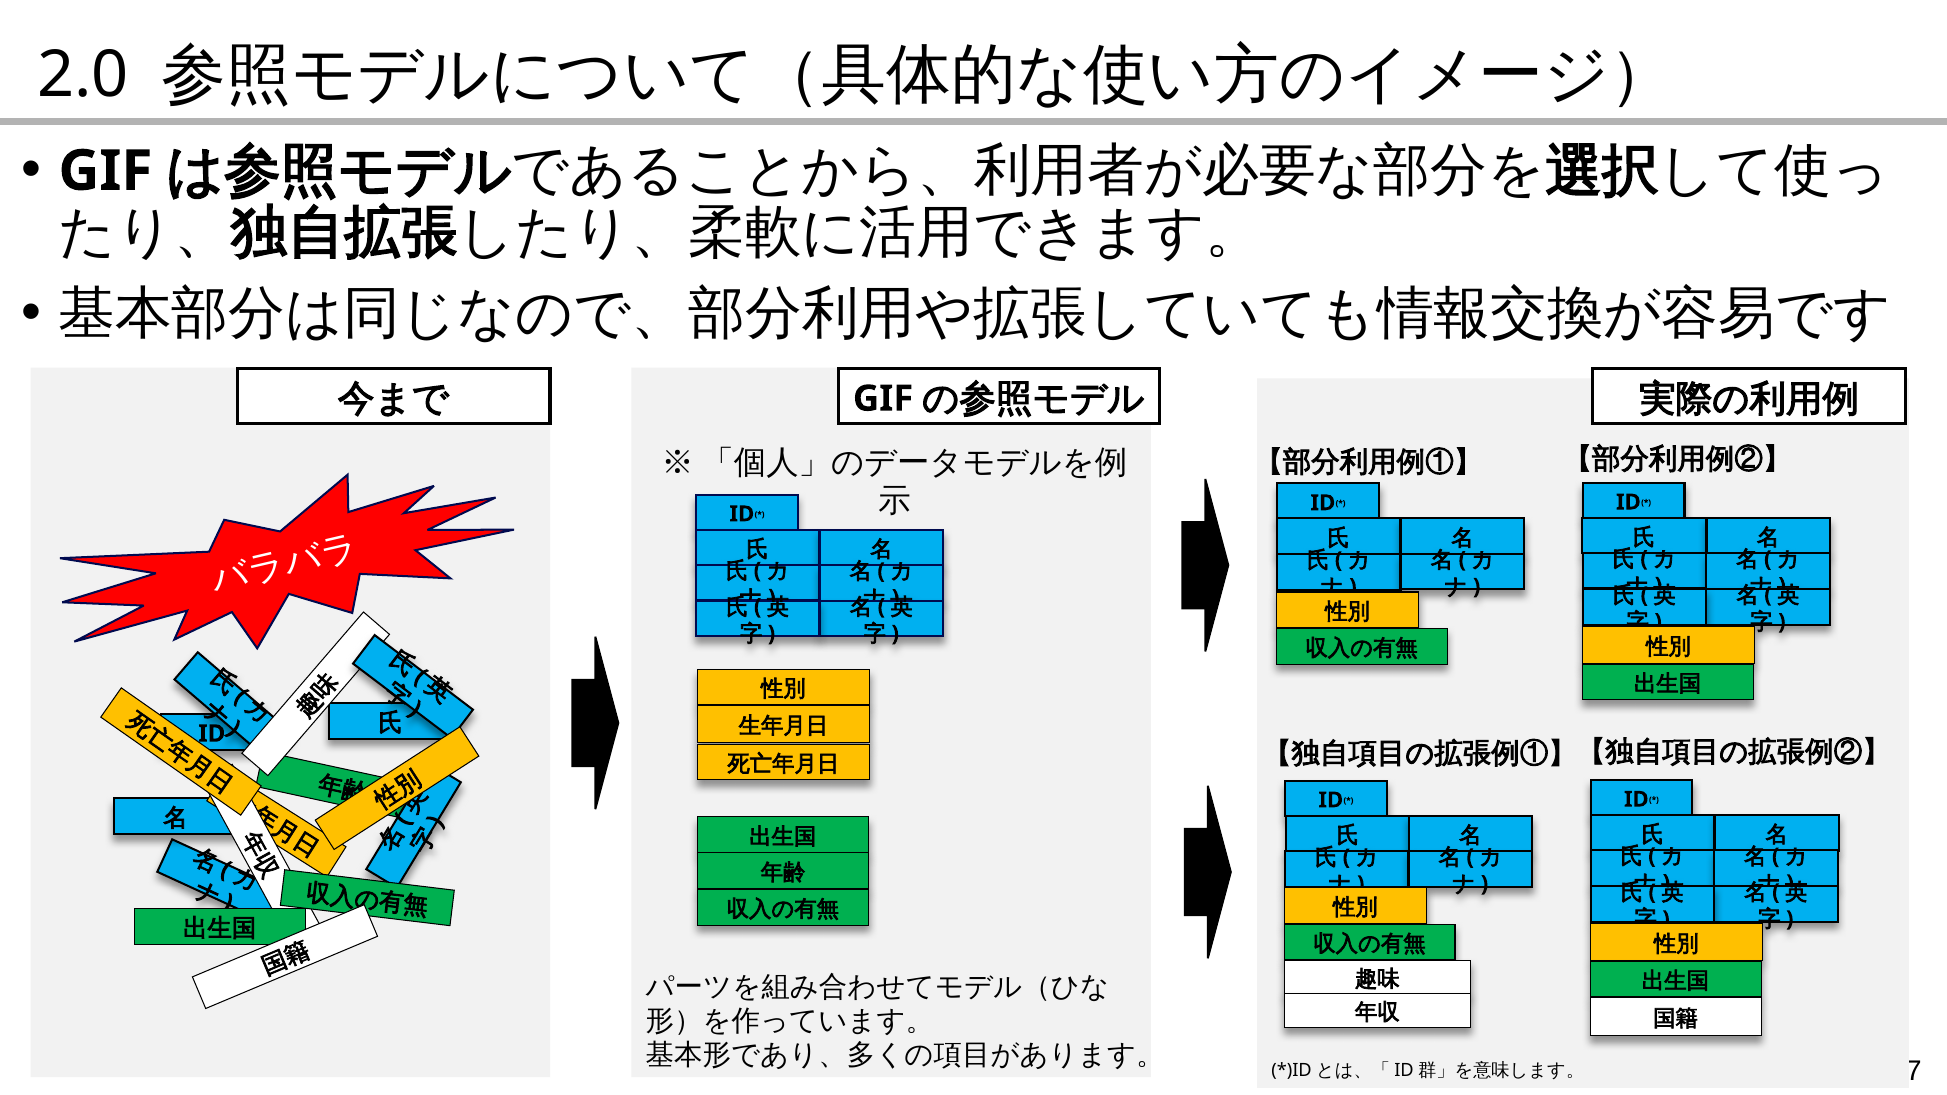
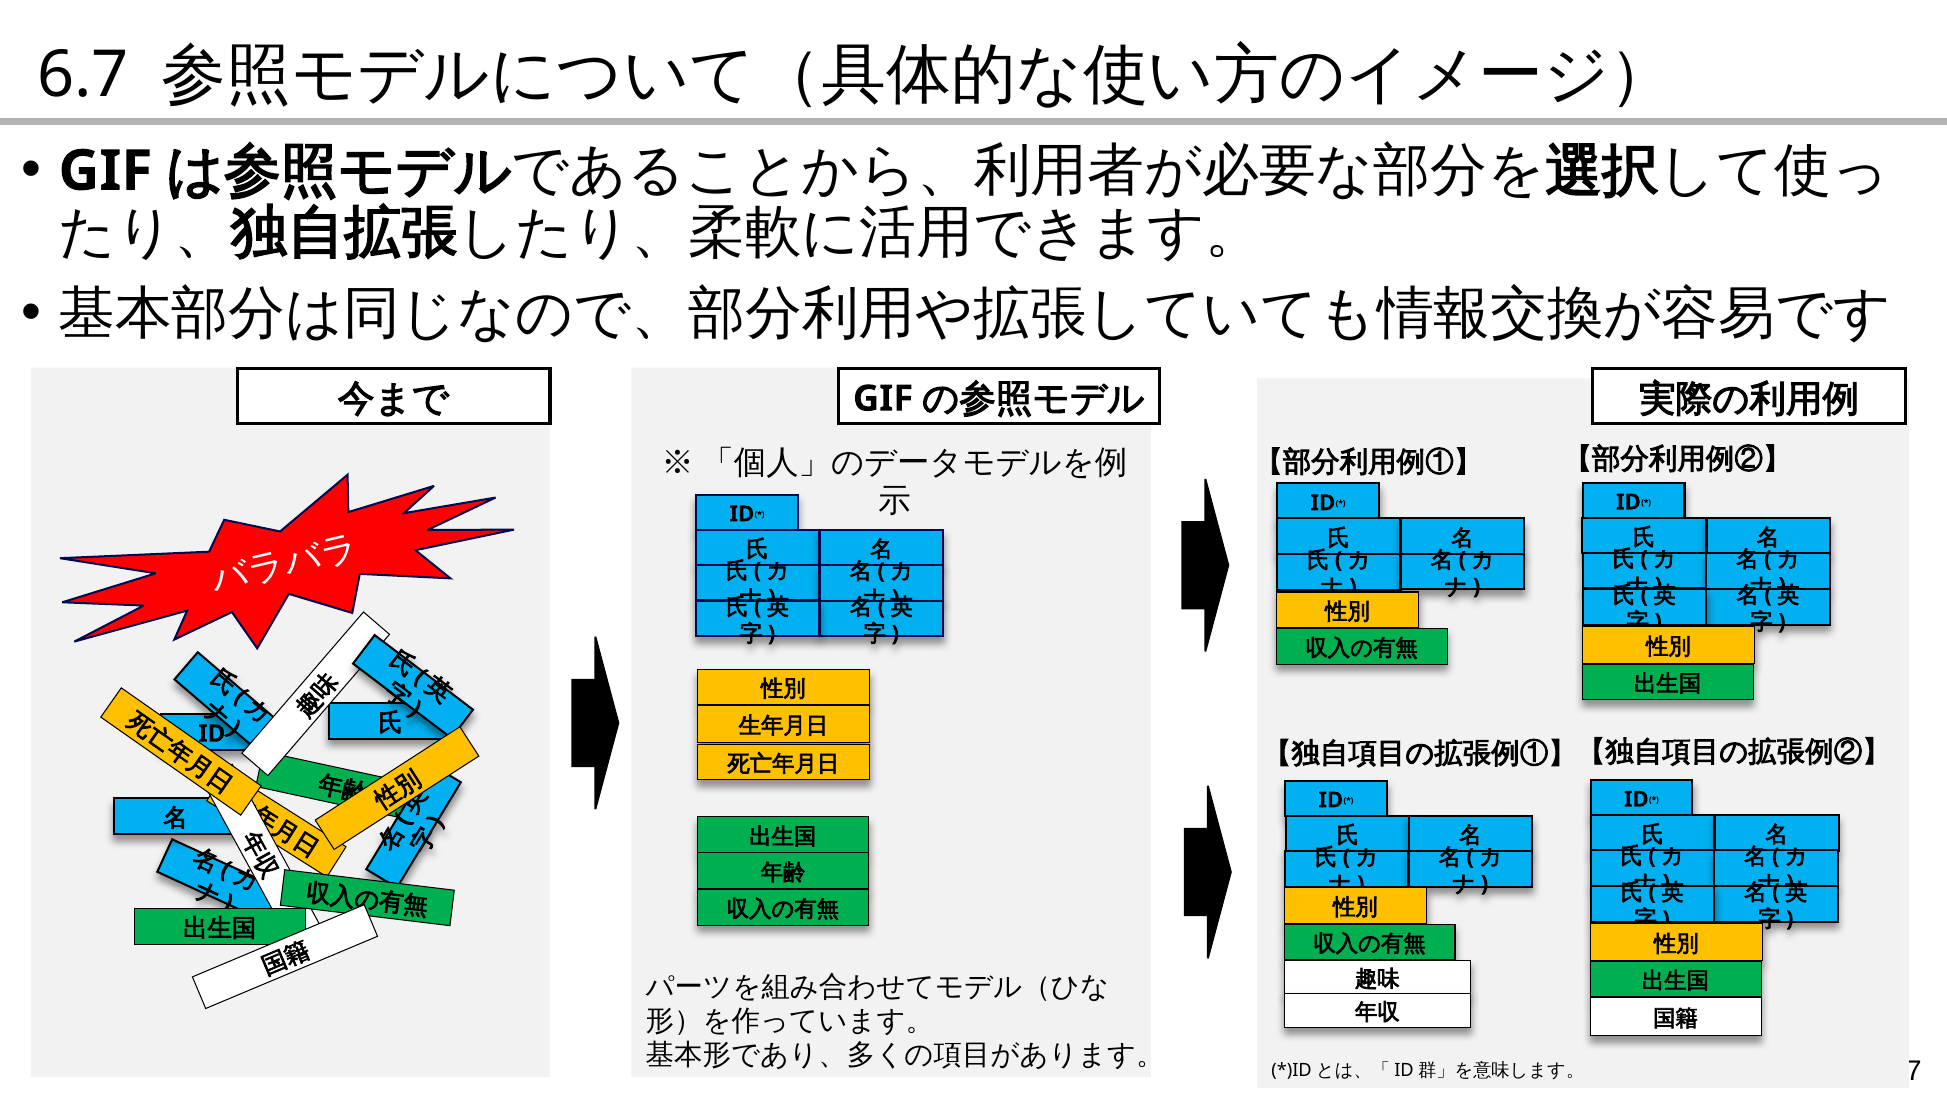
2.0: 2.0 -> 6.7 (83, 75)
